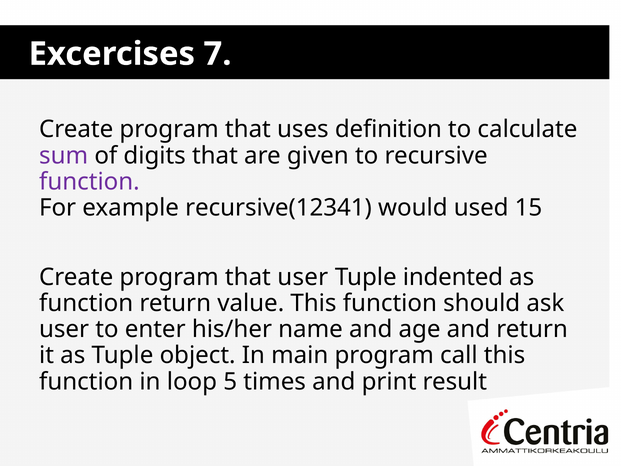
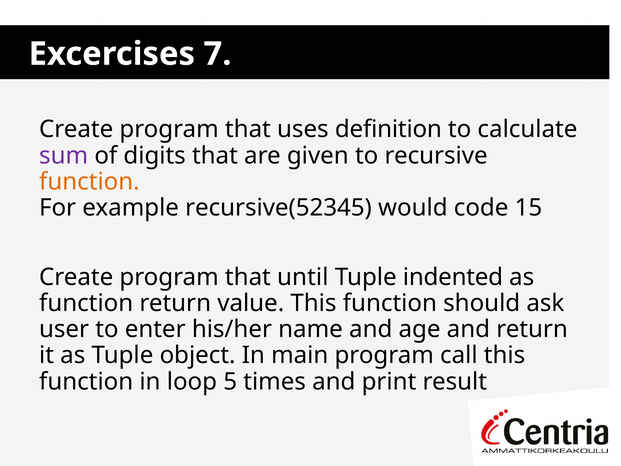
function colour: purple -> orange (89, 182)
recursive(12341: recursive(12341 -> recursive(52345 (279, 208)
used: used -> code (481, 208)
that user: user -> until (303, 277)
